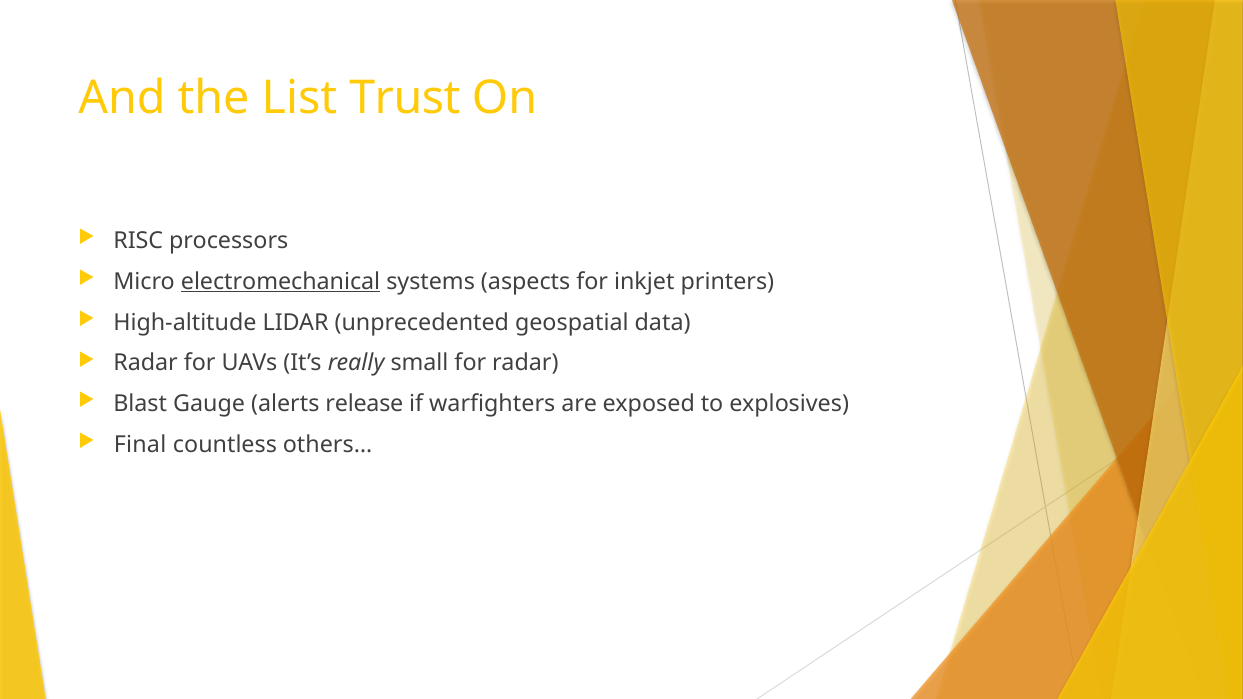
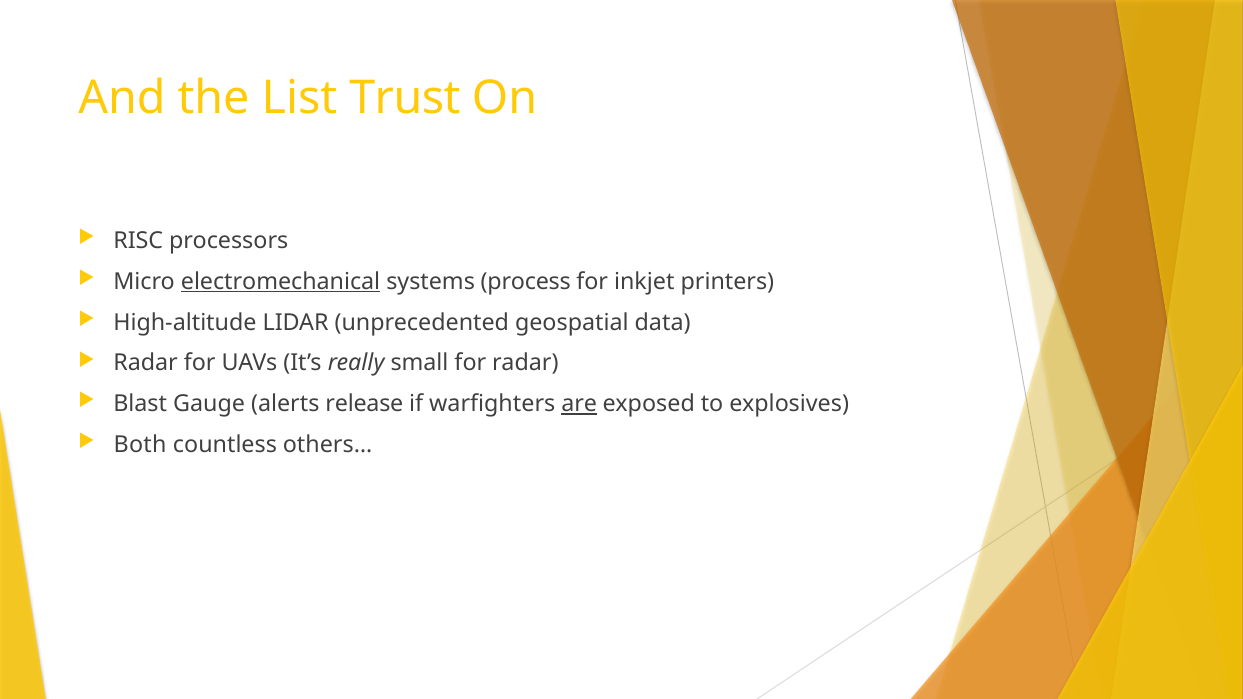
aspects: aspects -> process (526, 281)
are underline: none -> present (579, 404)
Final: Final -> Both (140, 445)
